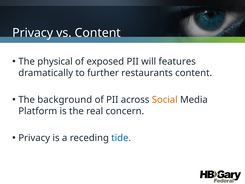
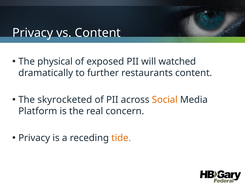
features: features -> watched (177, 62)
background: background -> skyrocketed (65, 100)
tide colour: blue -> orange (121, 138)
